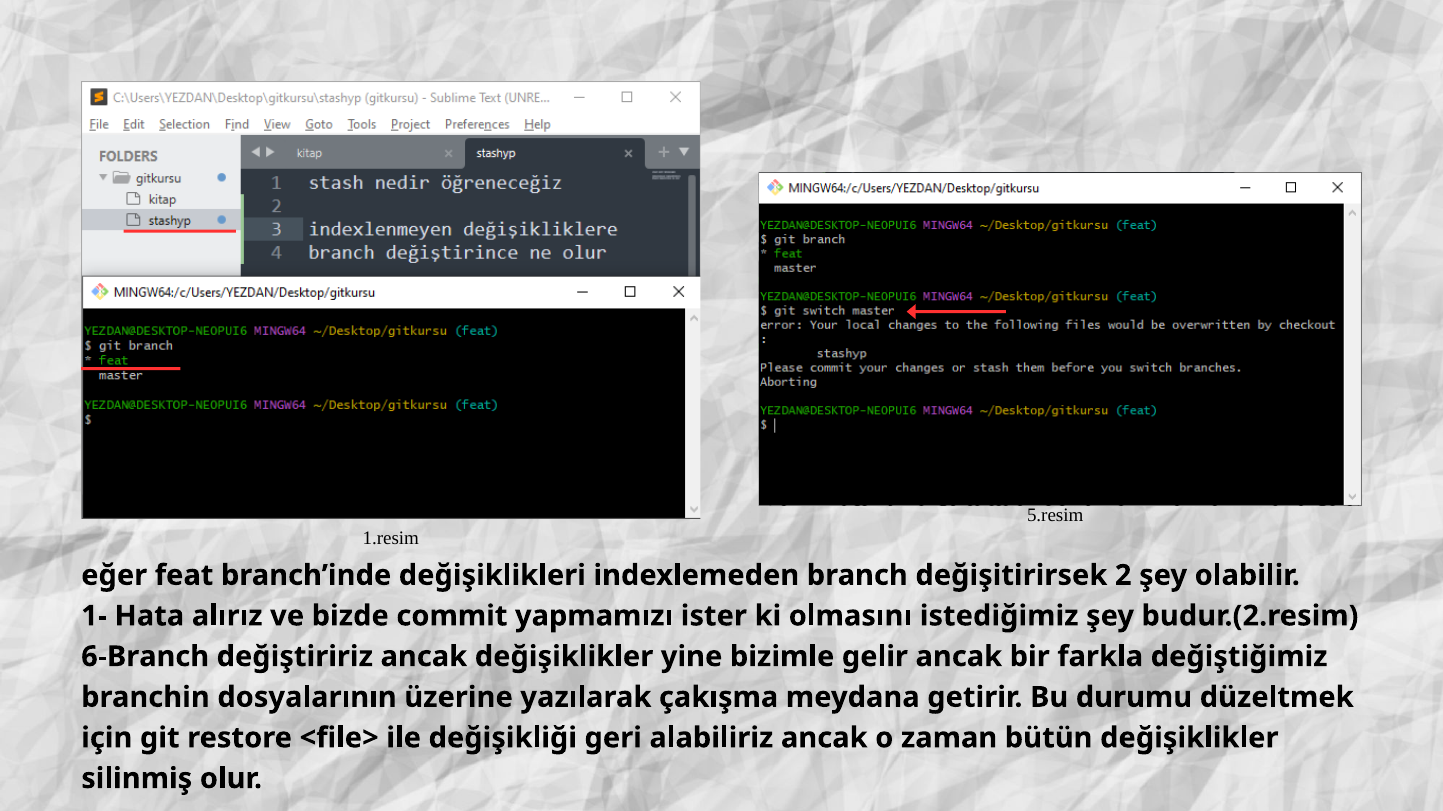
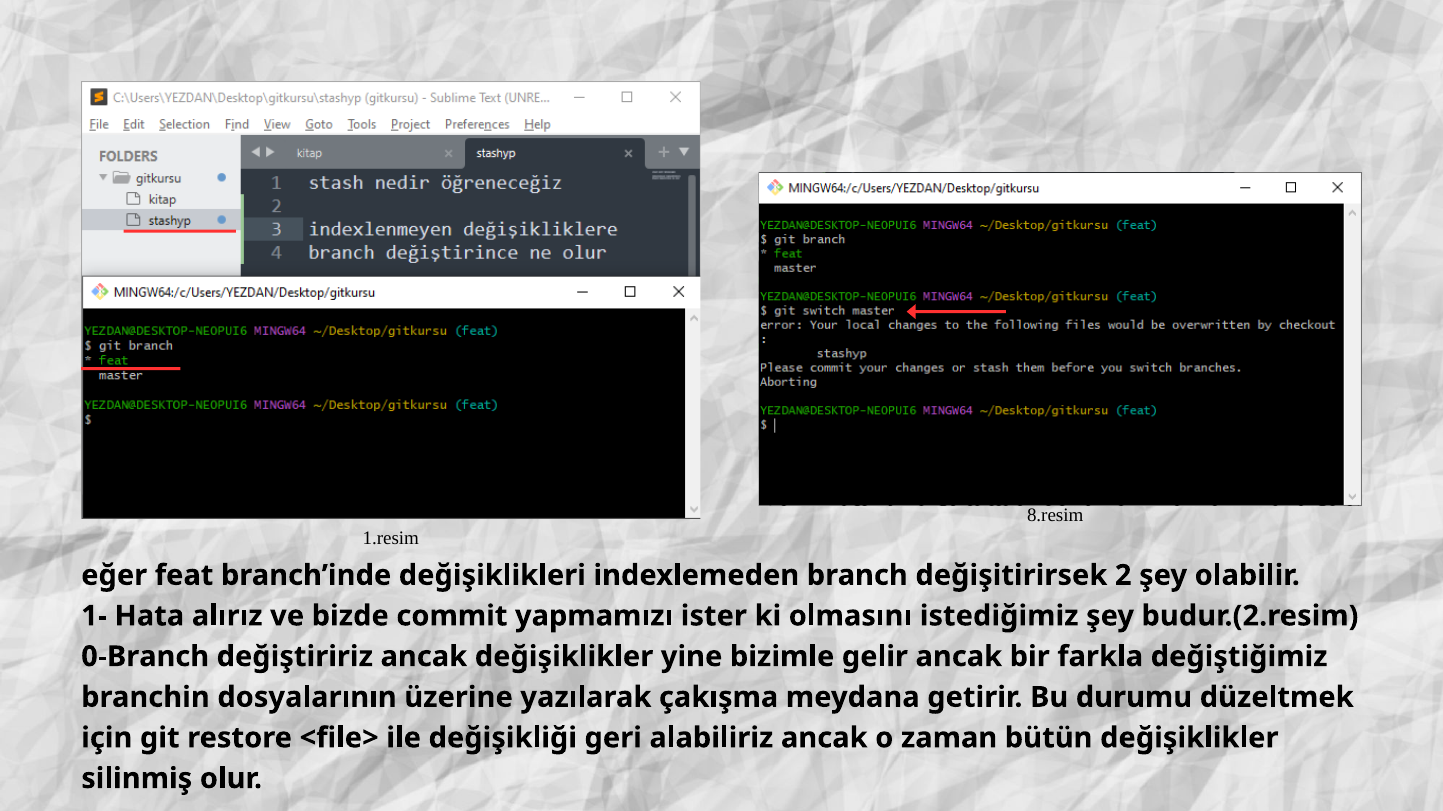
5.resim: 5.resim -> 8.resim (1055, 516)
6-Branch: 6-Branch -> 0-Branch (145, 657)
